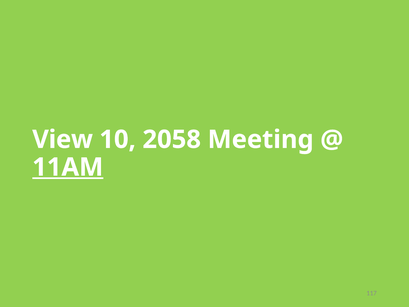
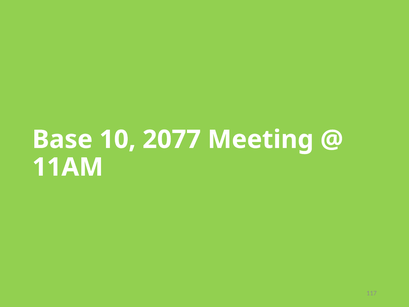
View: View -> Base (62, 139)
2058: 2058 -> 2077 (172, 139)
11AM underline: present -> none (68, 167)
